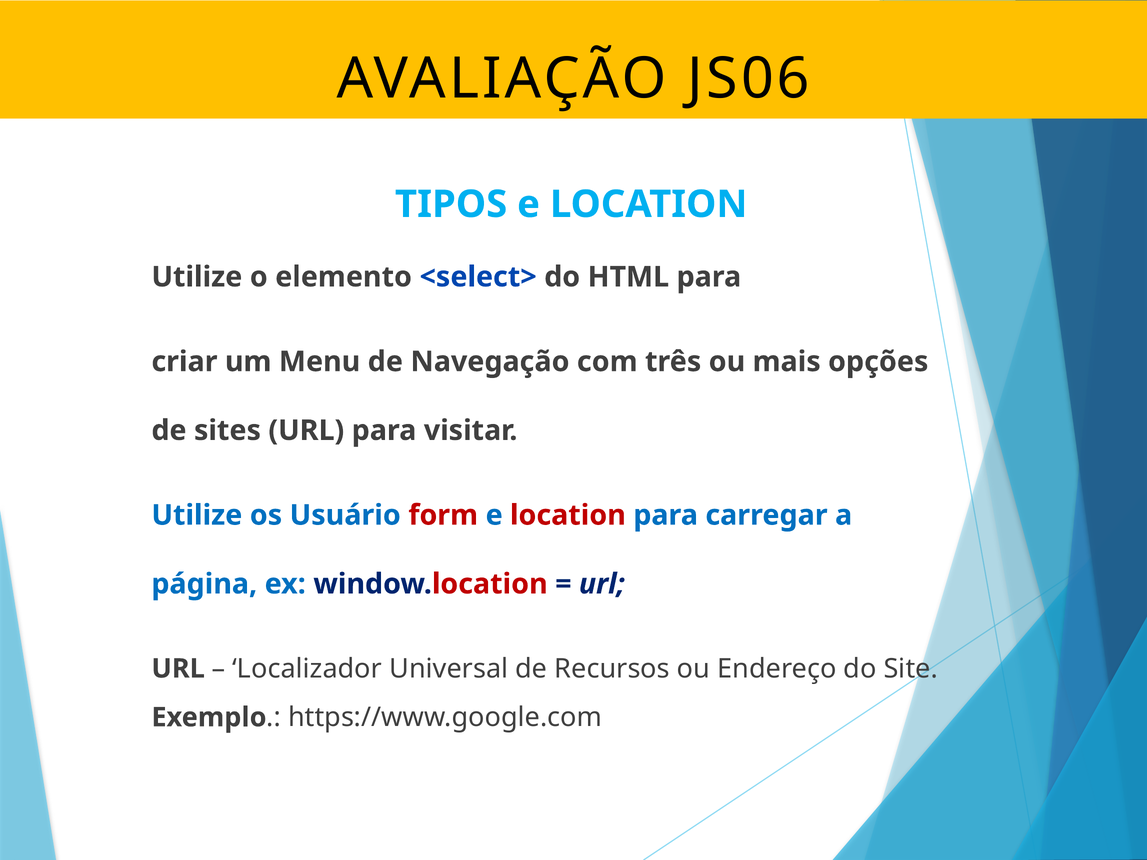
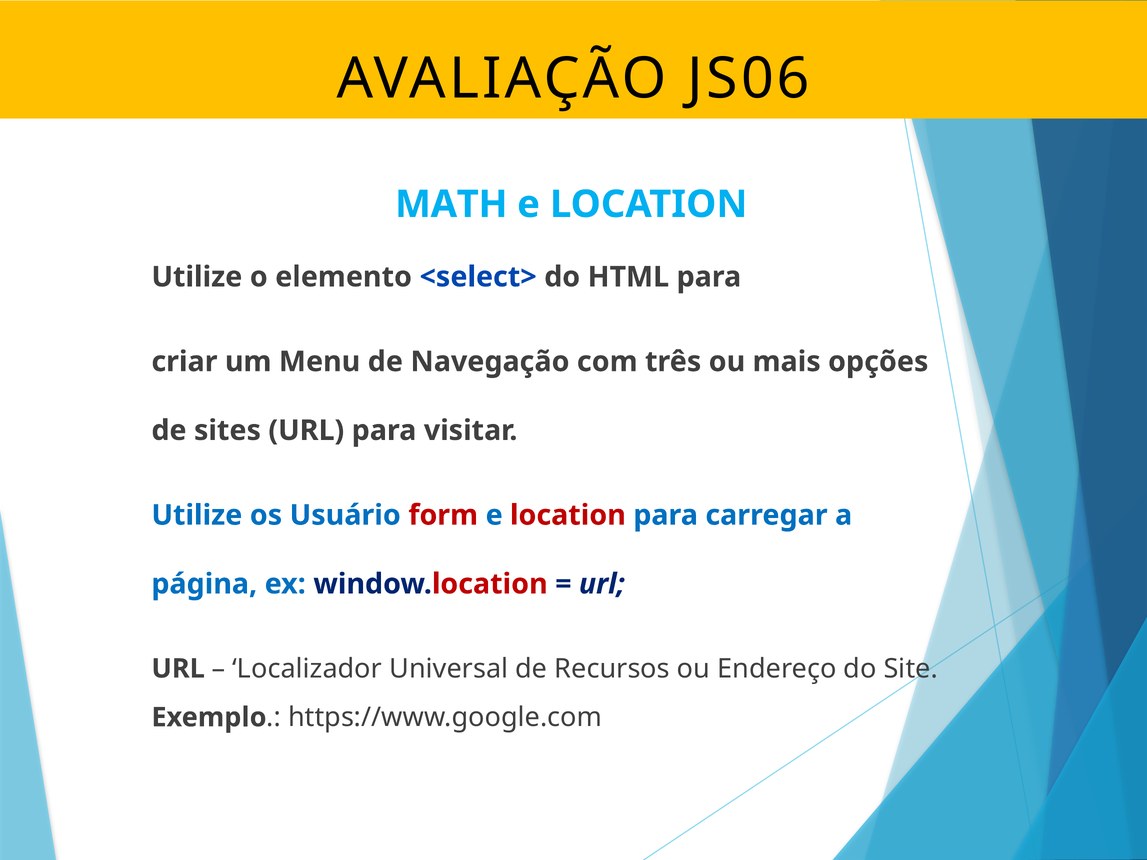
TIPOS: TIPOS -> MATH (451, 204)
